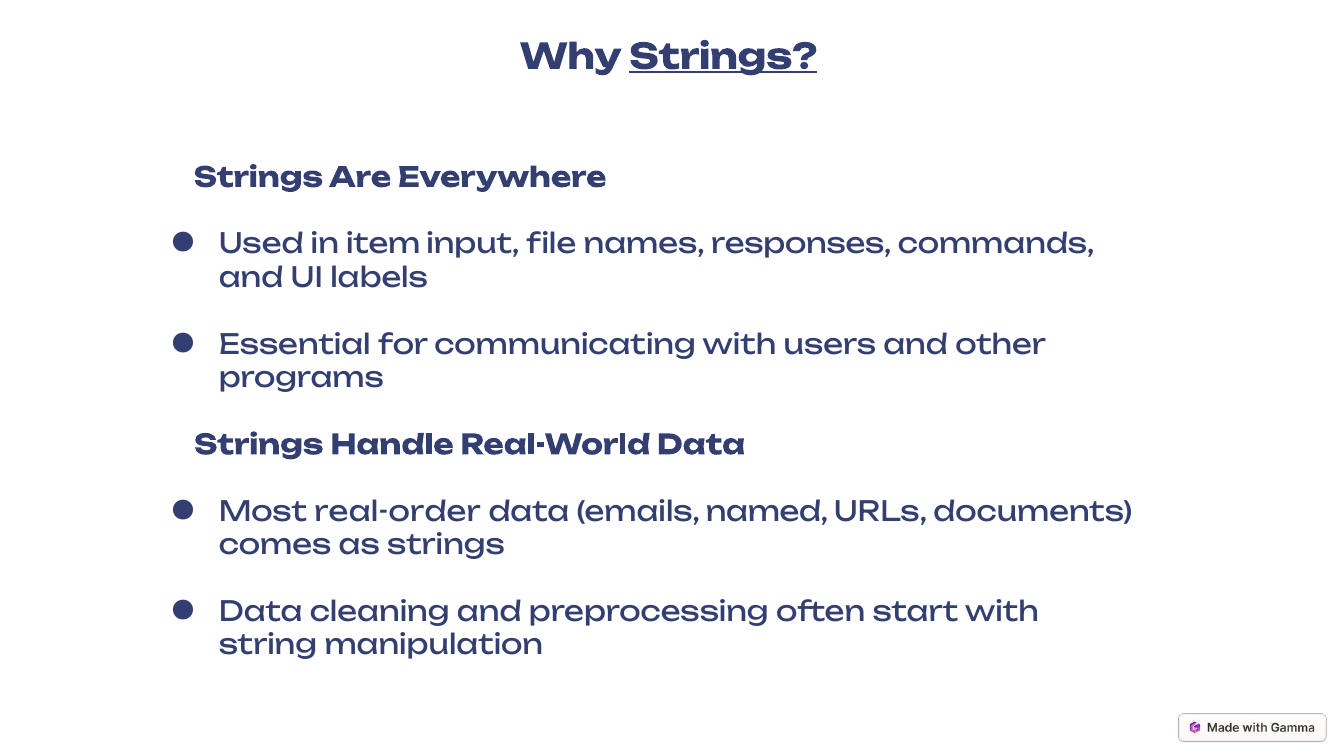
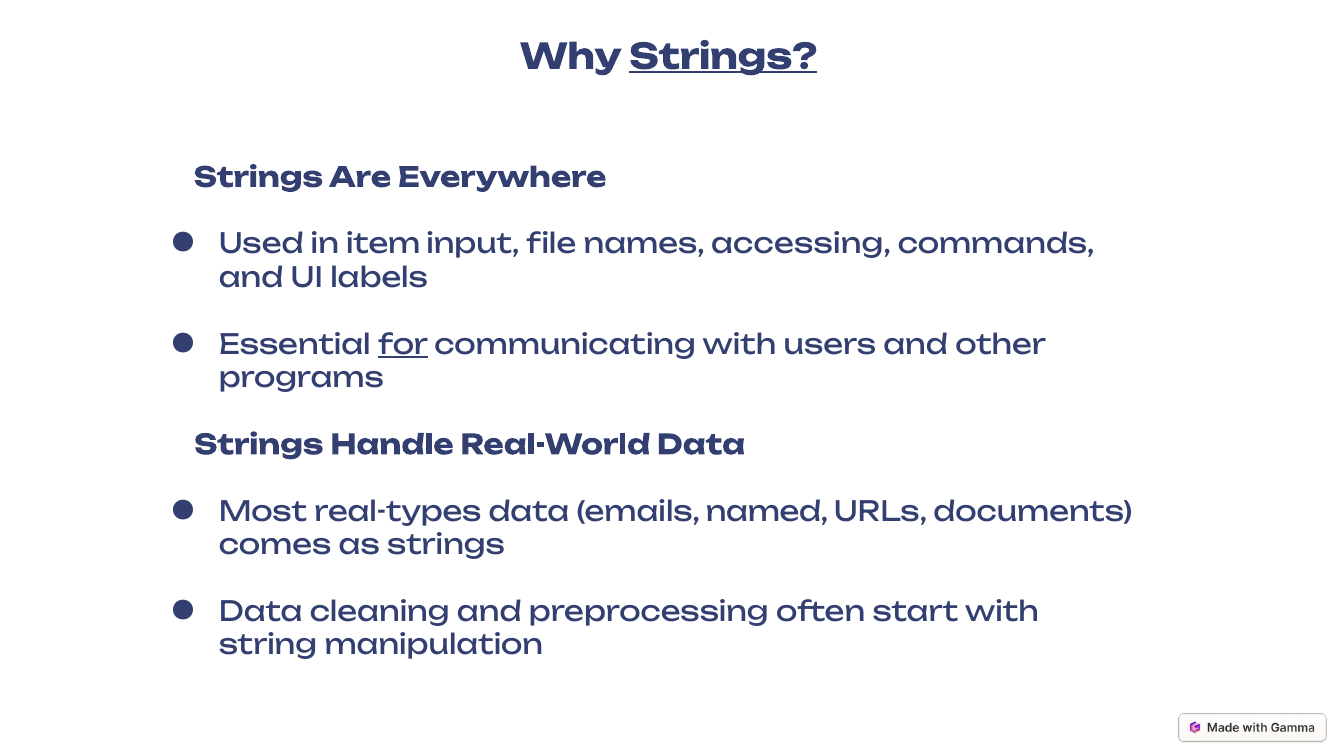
responses: responses -> accessing (801, 245)
for underline: none -> present (403, 345)
real-order: real-order -> real-types (398, 512)
